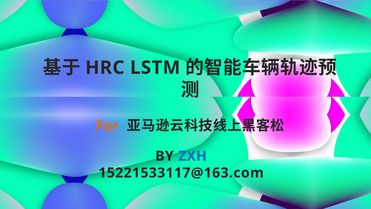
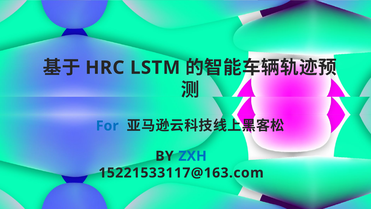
For colour: orange -> blue (107, 126)
